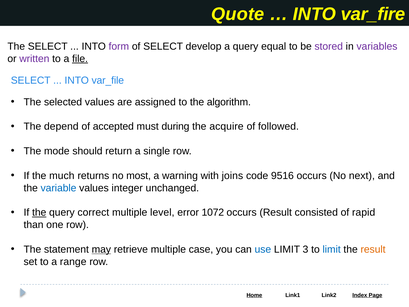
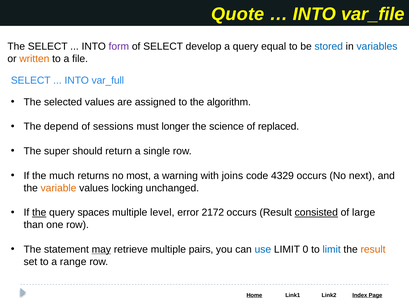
var_fire: var_fire -> var_file (373, 14)
stored colour: purple -> blue (329, 46)
variables colour: purple -> blue (377, 46)
written colour: purple -> orange (34, 59)
file underline: present -> none (80, 59)
var_file: var_file -> var_full (108, 80)
accepted: accepted -> sessions (113, 127)
during: during -> longer (175, 127)
acquire: acquire -> science (227, 127)
followed: followed -> replaced (279, 127)
mode: mode -> super (57, 151)
9516: 9516 -> 4329 (282, 176)
variable colour: blue -> orange (59, 188)
integer: integer -> locking (127, 188)
correct: correct -> spaces (93, 212)
1072: 1072 -> 2172 (213, 212)
consisted underline: none -> present (316, 212)
rapid: rapid -> large (364, 212)
case: case -> pairs (201, 249)
3: 3 -> 0 (306, 249)
